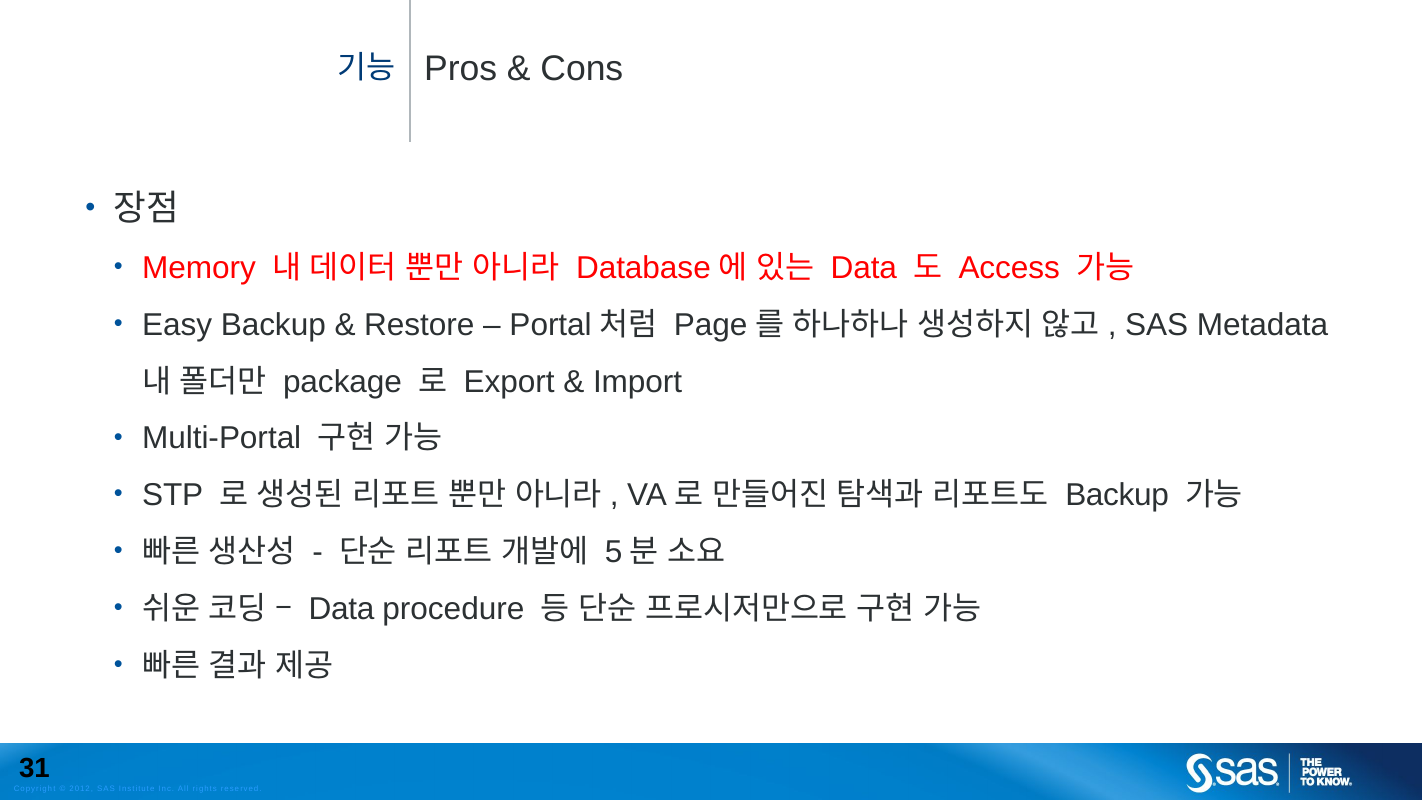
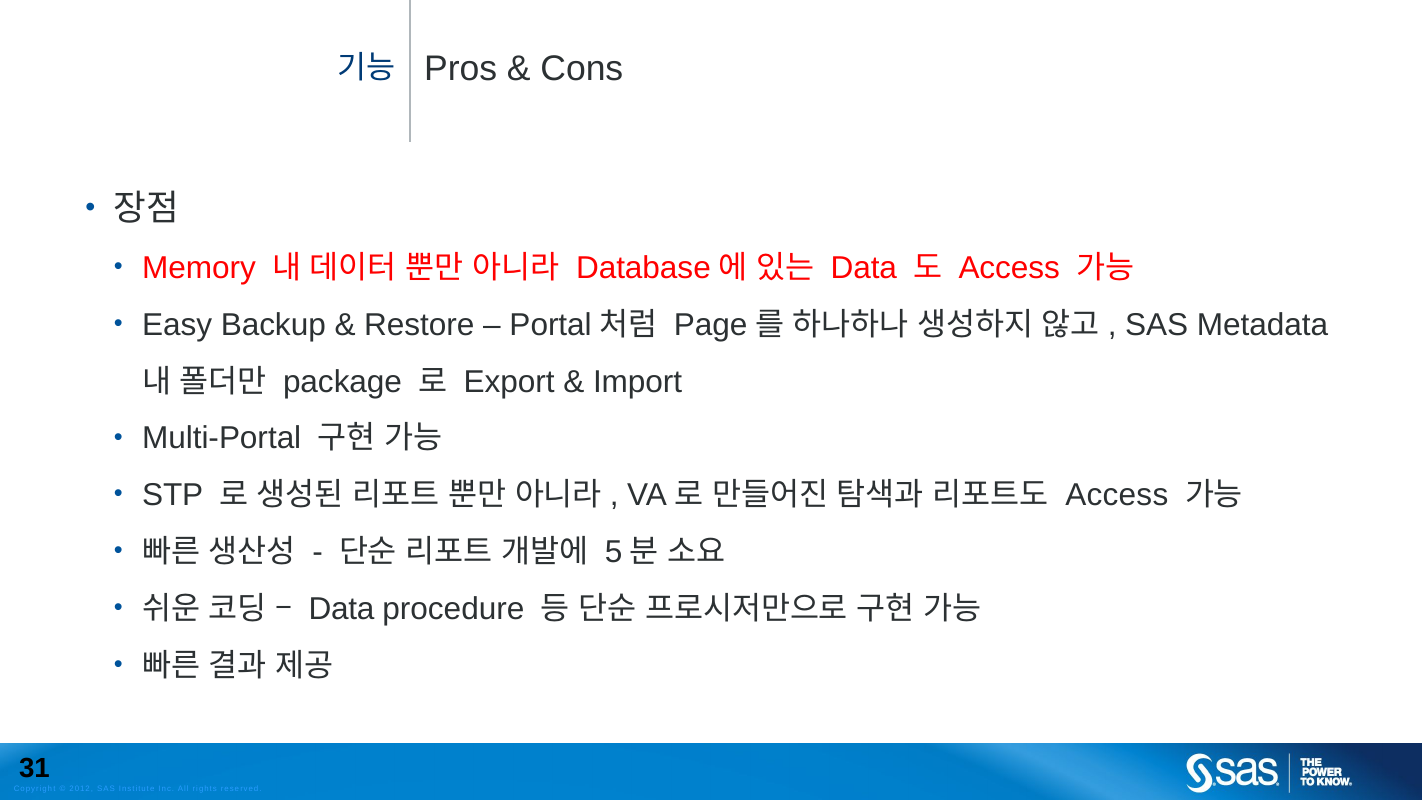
Backup: Backup -> Access (1117, 495)
